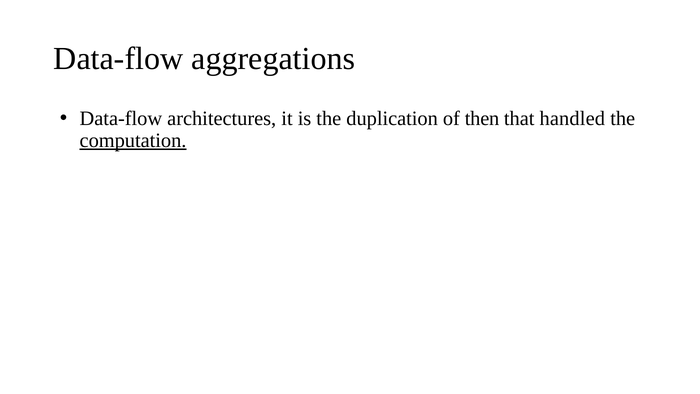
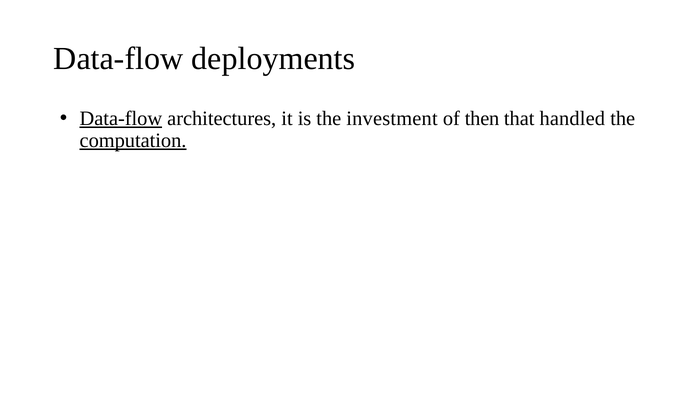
aggregations: aggregations -> deployments (273, 59)
Data-flow underline: none -> present (121, 118)
duplication: duplication -> investment (392, 118)
